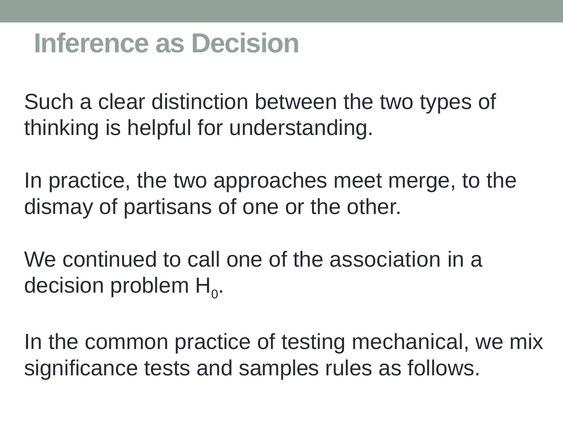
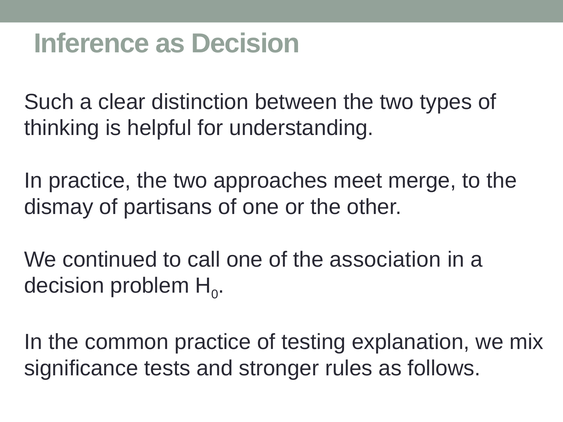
mechanical: mechanical -> explanation (411, 342)
samples: samples -> stronger (279, 368)
